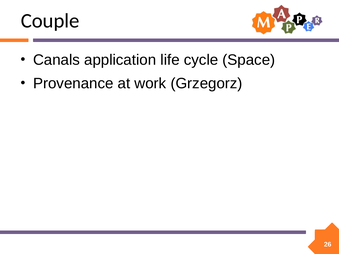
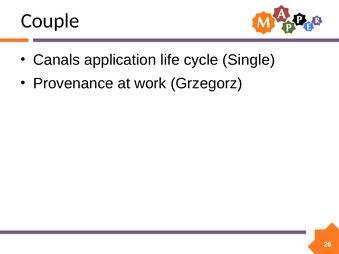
Space: Space -> Single (249, 60)
